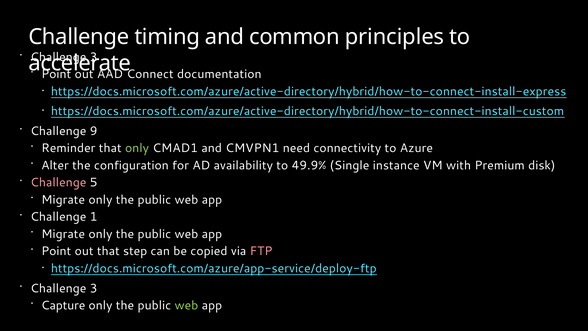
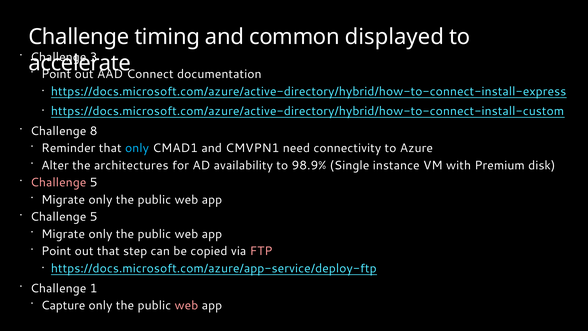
principles: principles -> displayed (394, 37)
9: 9 -> 8 (94, 131)
only colour: light green -> light blue (137, 148)
configuration: configuration -> architectures (131, 165)
49.9%: 49.9% -> 98.9% (309, 165)
1: 1 -> 5 (94, 217)
3: 3 -> 1 (94, 288)
web colour: light green -> pink (186, 305)
